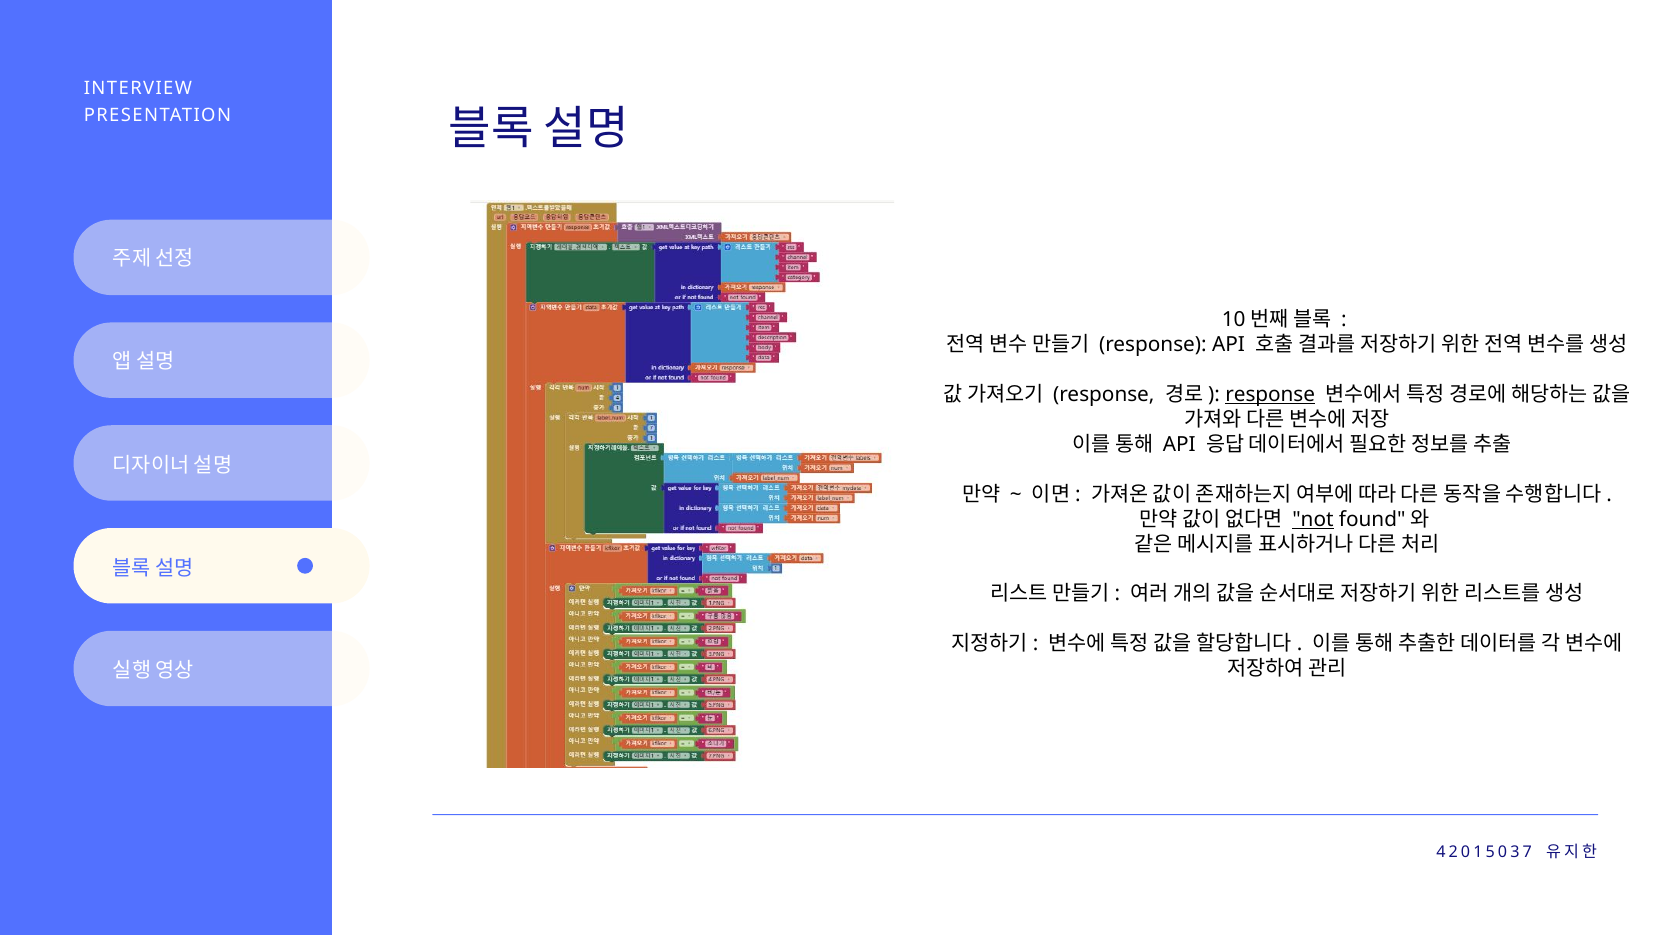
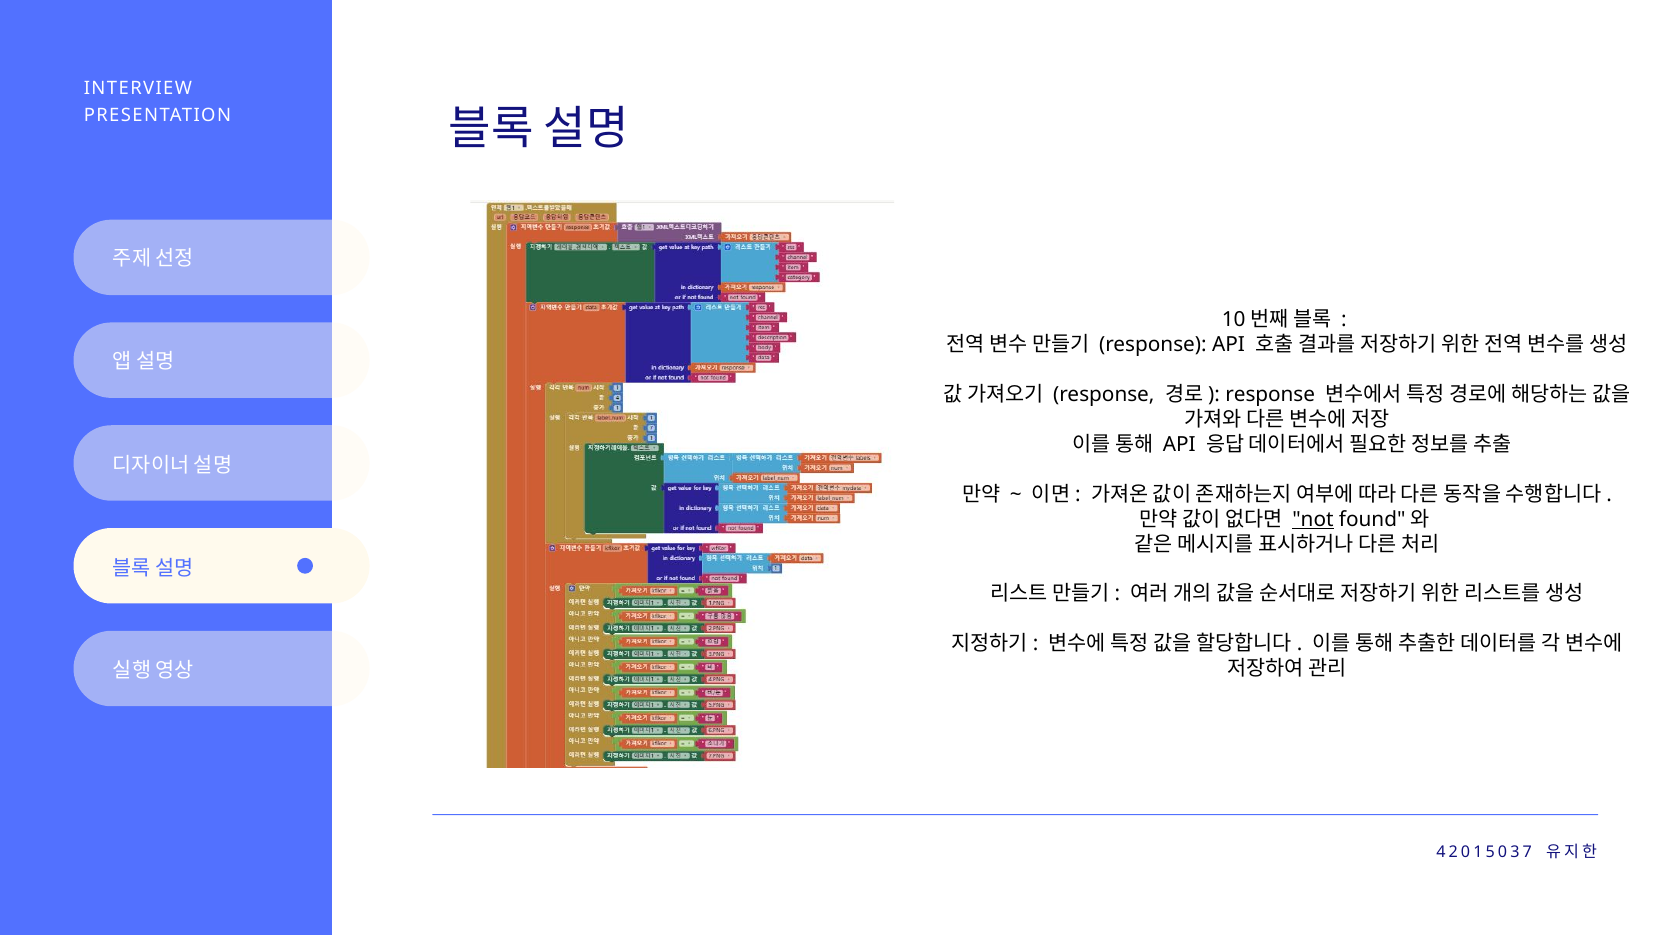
response underline: present -> none (1270, 395)
